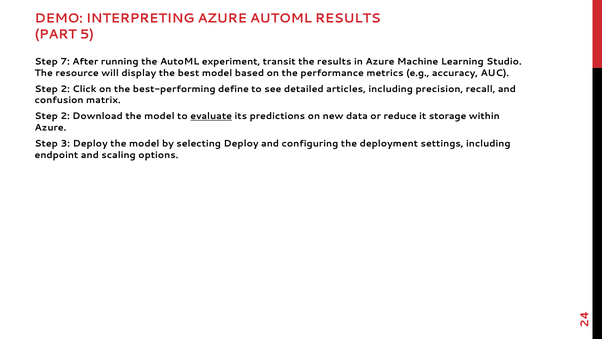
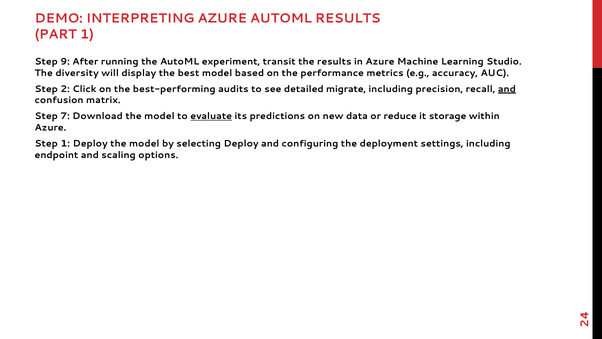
PART 5: 5 -> 1 (87, 34)
7: 7 -> 9 (65, 62)
resource: resource -> diversity (77, 73)
define: define -> audits (233, 89)
articles: articles -> migrate (346, 89)
and underline: none -> present (507, 89)
2: 2 -> 7 (65, 116)
Step 3: 3 -> 1 (65, 143)
